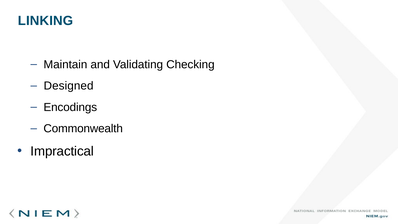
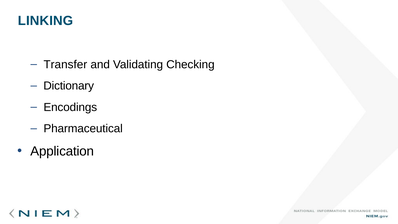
Maintain: Maintain -> Transfer (65, 64)
Designed: Designed -> Dictionary (69, 86)
Commonwealth: Commonwealth -> Pharmaceutical (83, 129)
Impractical: Impractical -> Application (62, 151)
